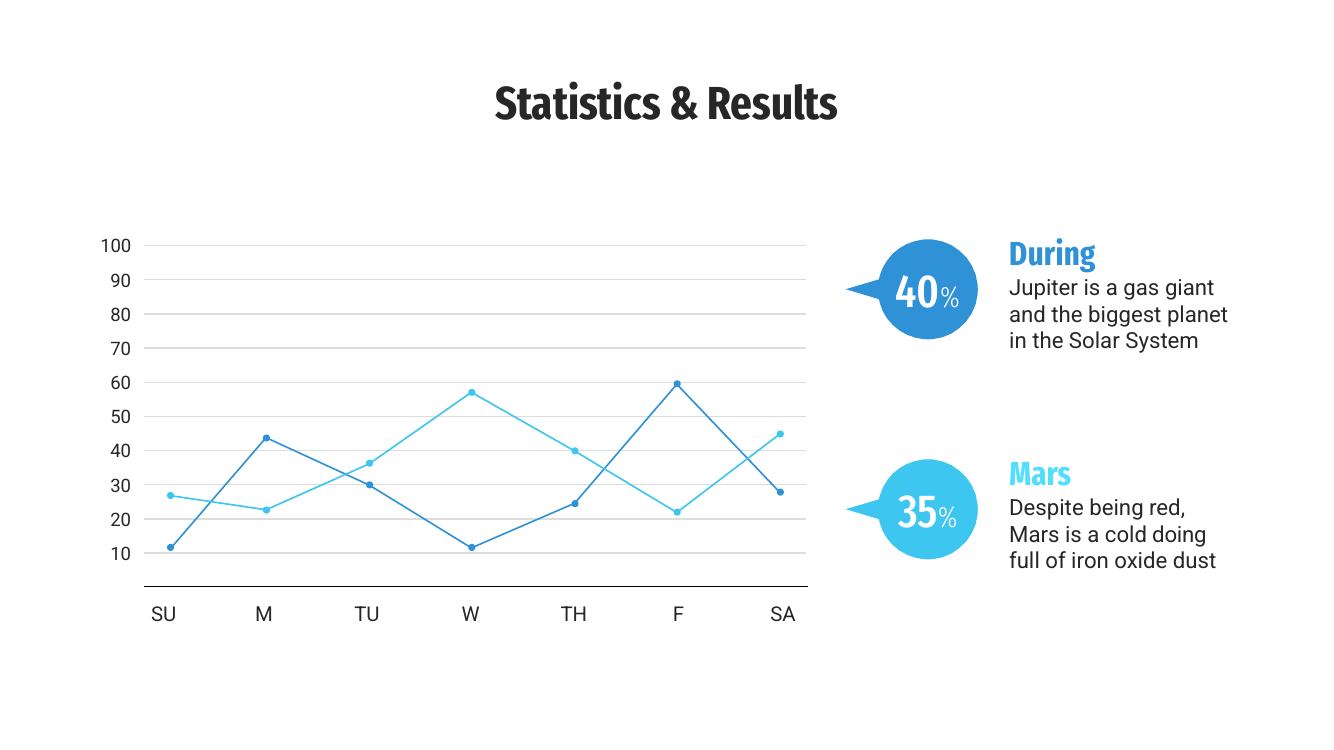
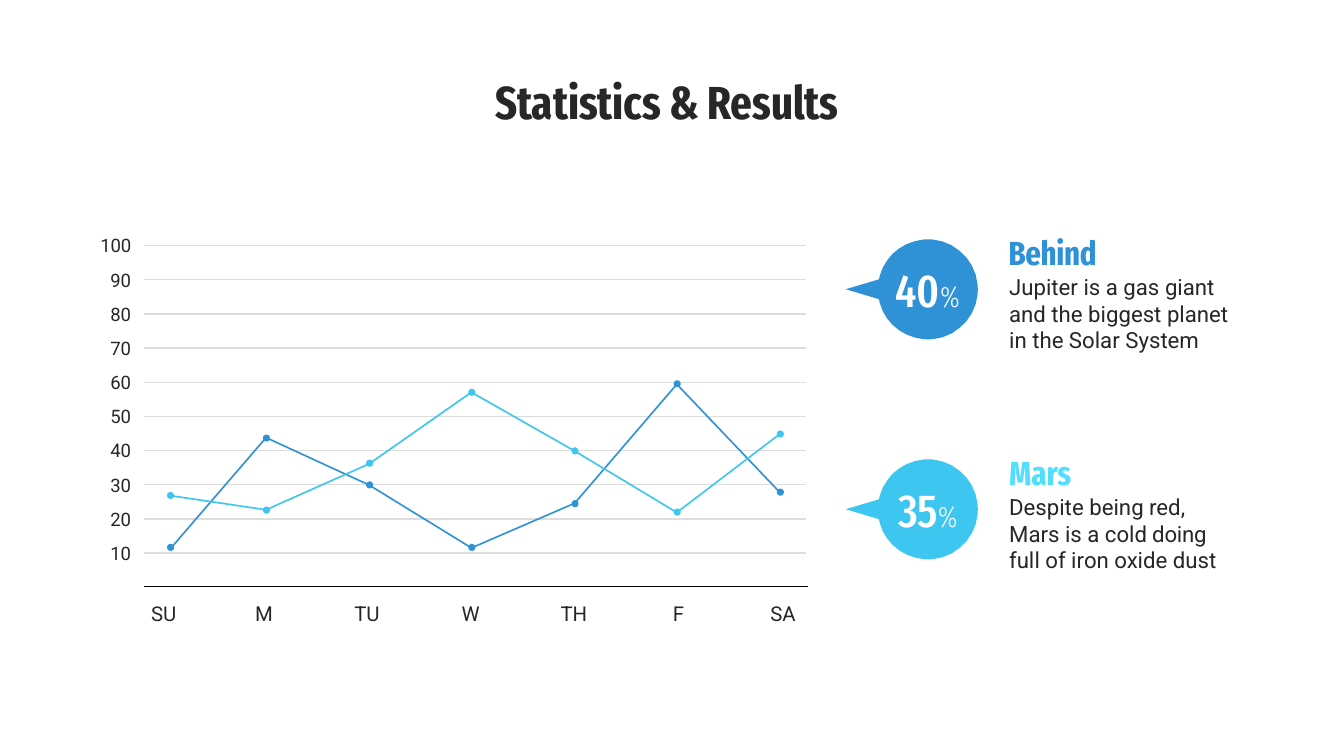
During: During -> Behind (1053, 255)
